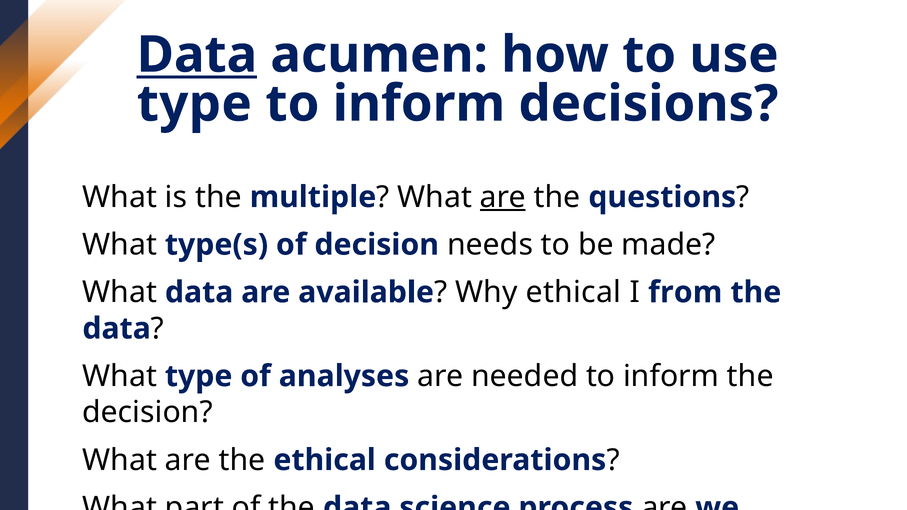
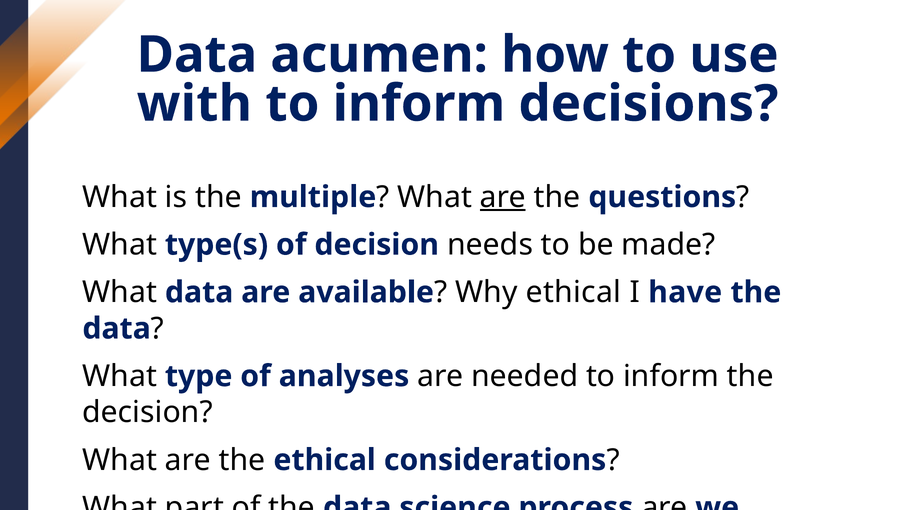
Data underline: present -> none (197, 55)
type: type -> with (194, 104)
from: from -> have (685, 292)
